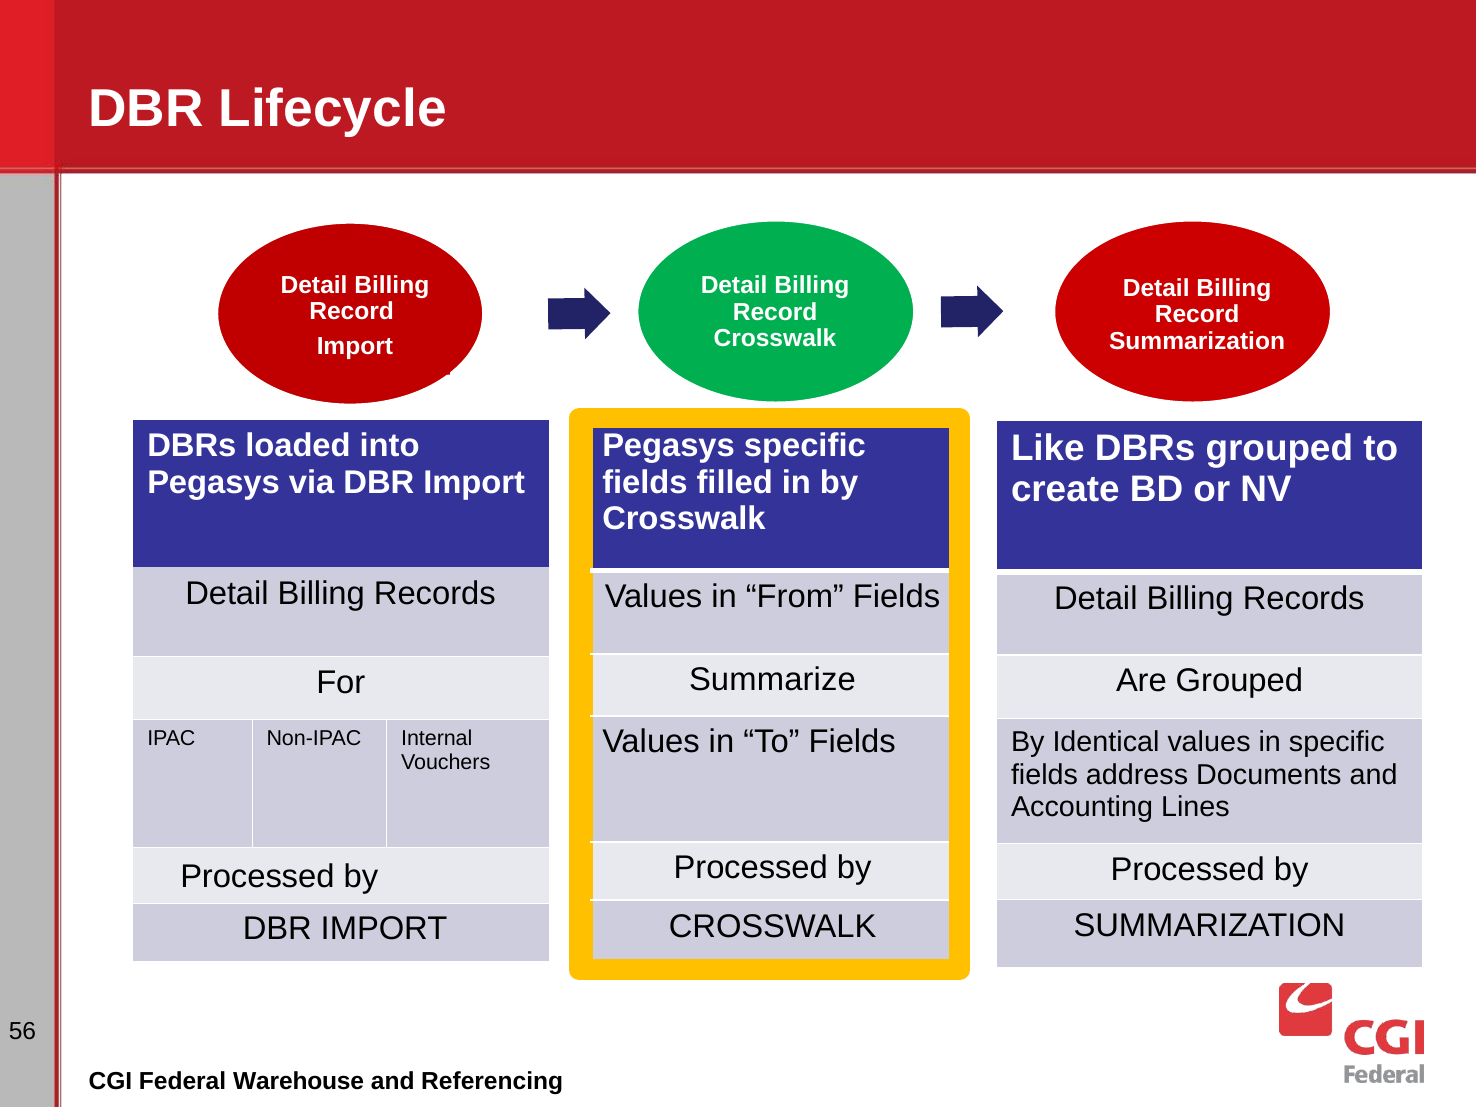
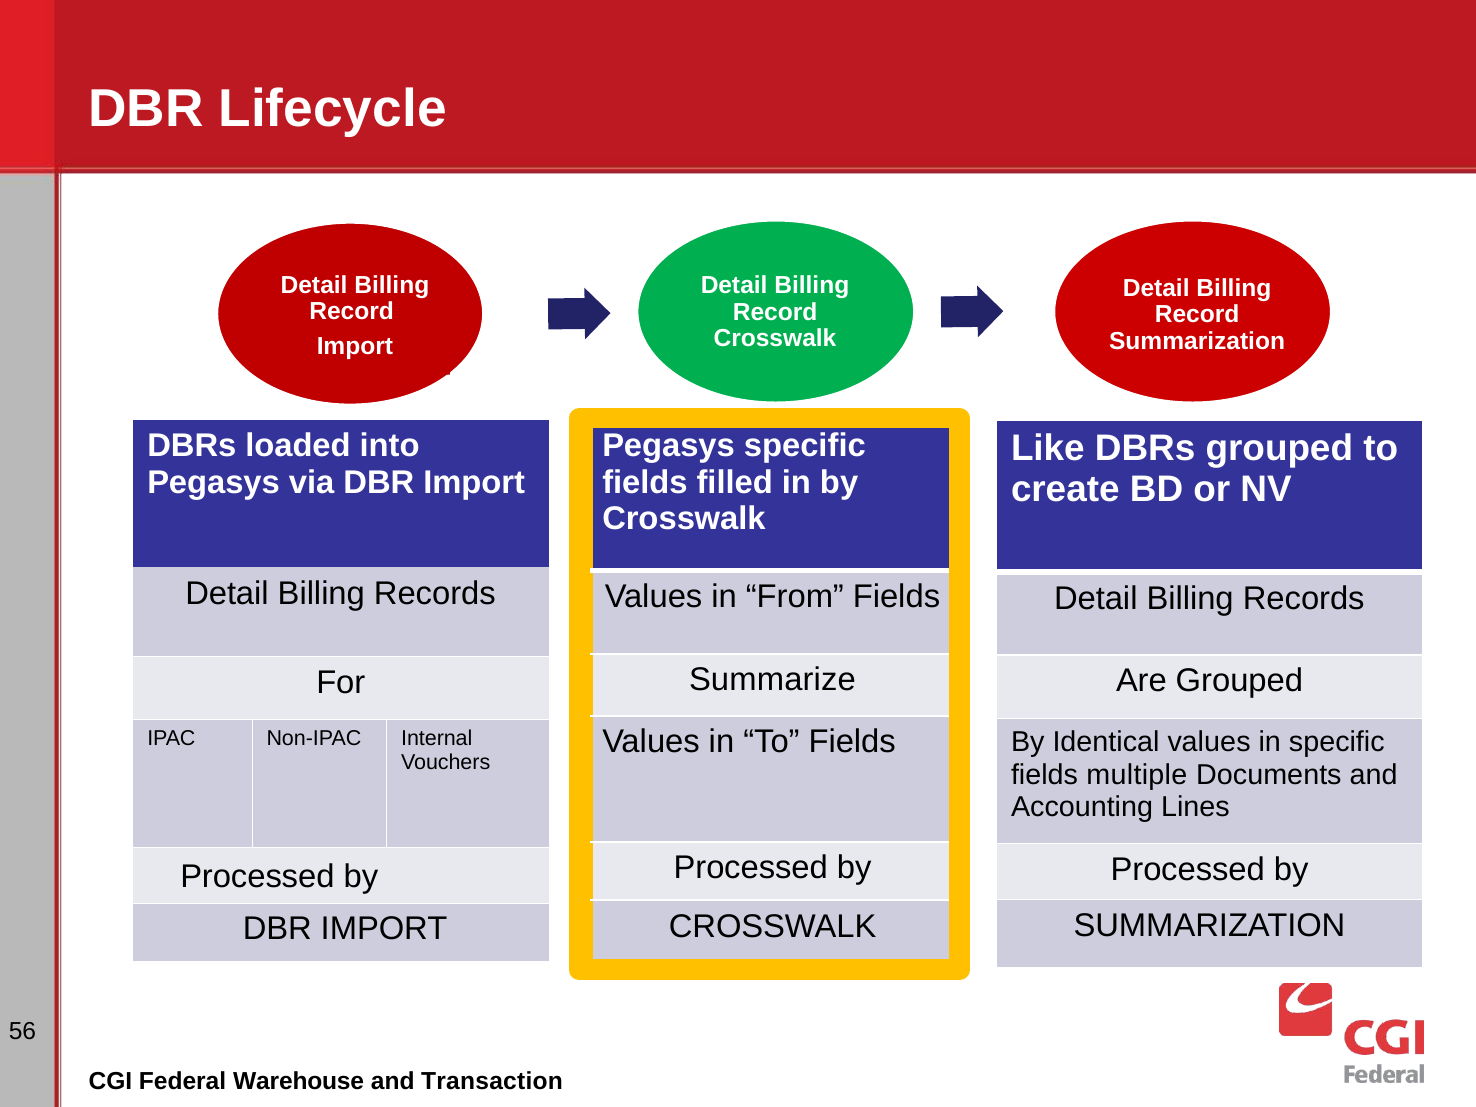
address: address -> multiple (1137, 775)
Referencing: Referencing -> Transaction (492, 1082)
